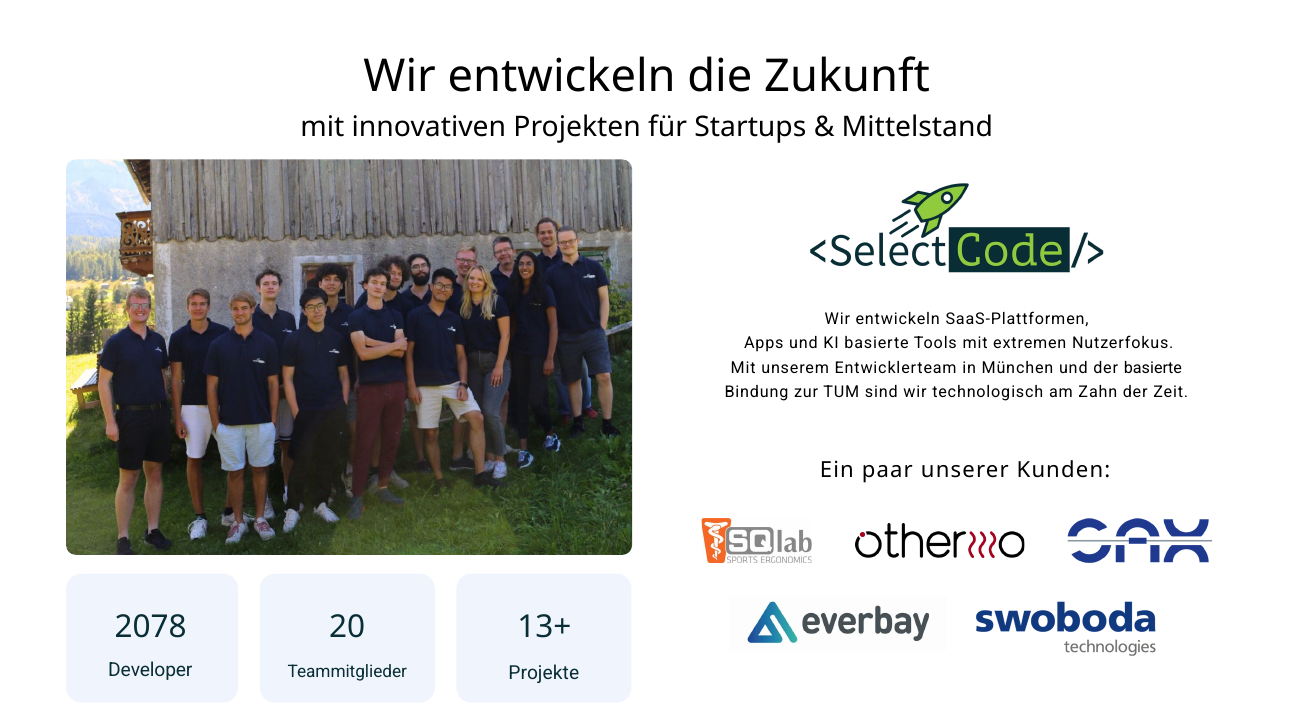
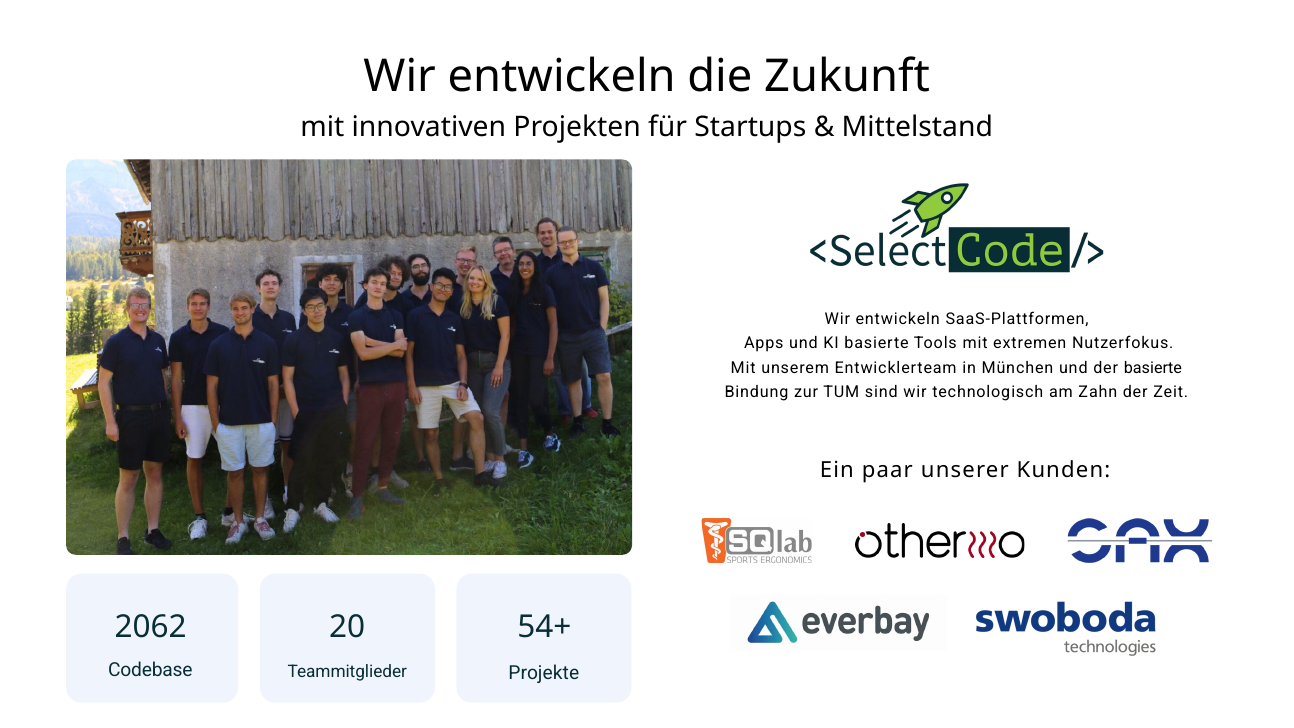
2078: 2078 -> 2062 (151, 627)
13+: 13+ -> 54+ (544, 627)
Developer: Developer -> Codebase (150, 670)
